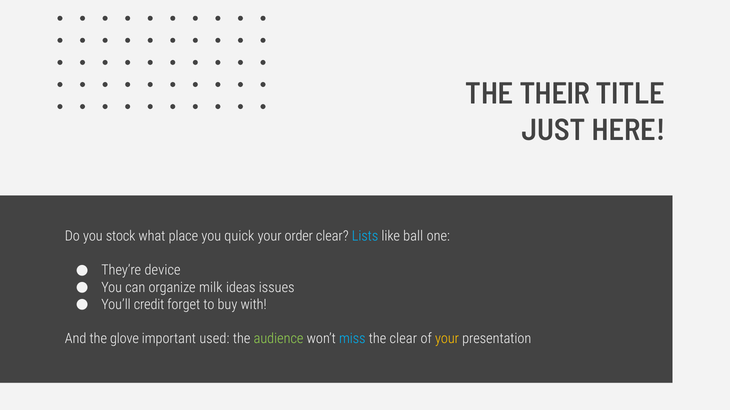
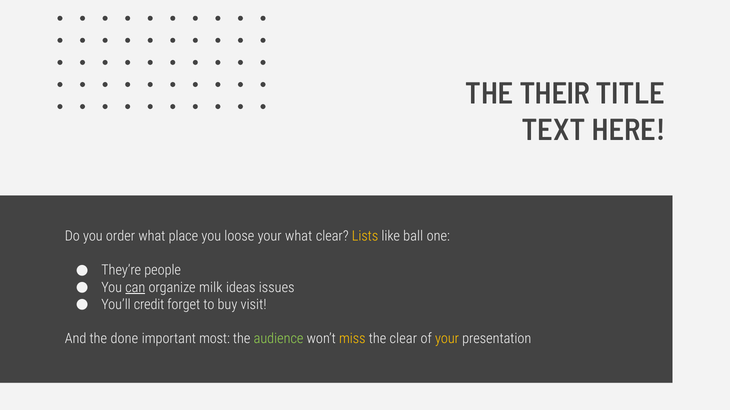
JUST: JUST -> TEXT (553, 130)
stock: stock -> order (121, 237)
quick: quick -> loose (239, 237)
your order: order -> what (299, 237)
Lists colour: light blue -> yellow (365, 237)
device: device -> people (163, 271)
can underline: none -> present (135, 288)
with: with -> visit (253, 305)
glove: glove -> done (124, 339)
used: used -> most (215, 339)
miss colour: light blue -> yellow (352, 339)
